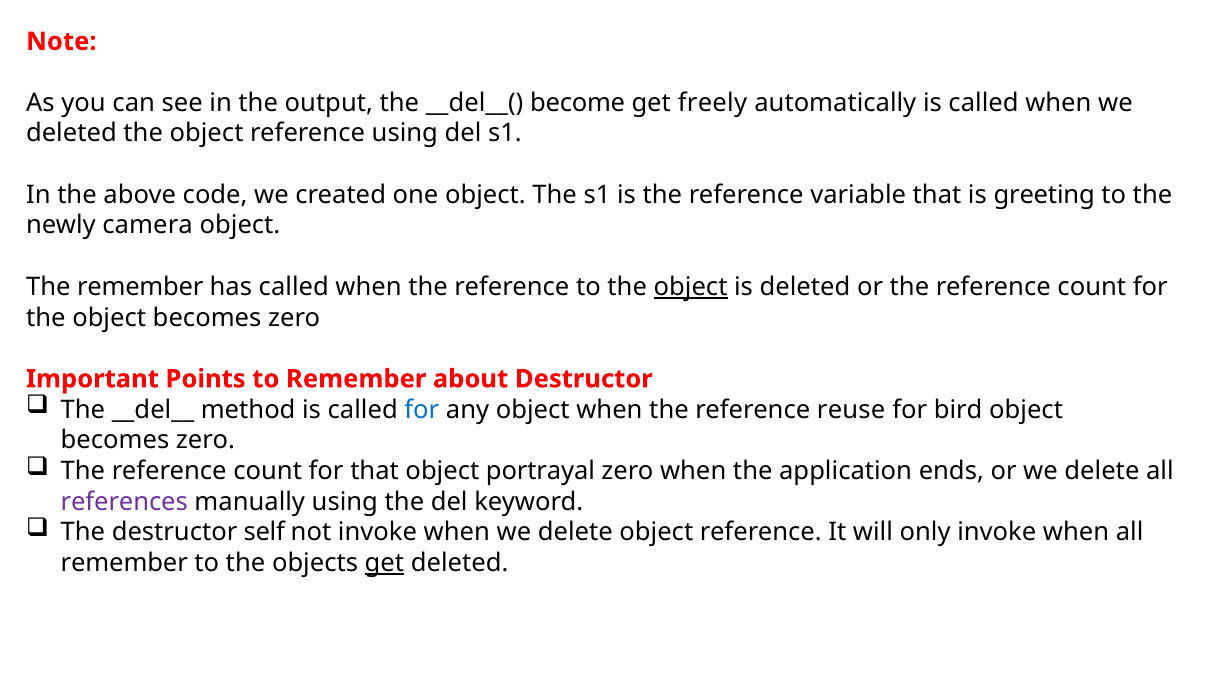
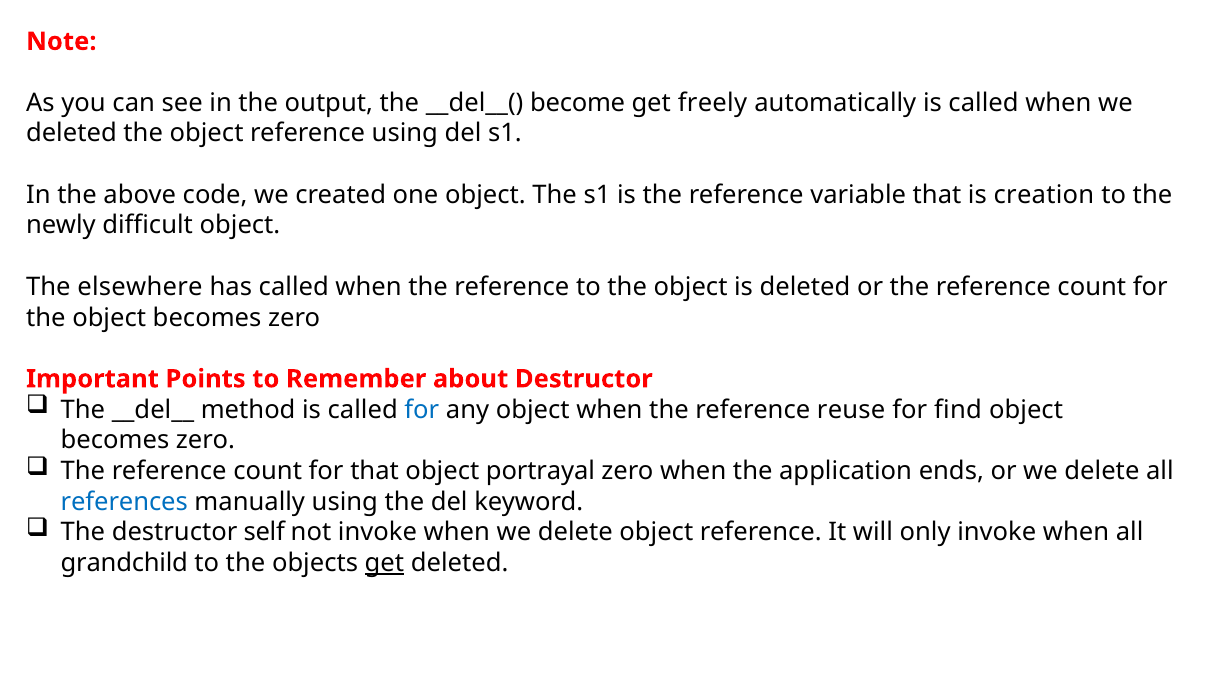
greeting: greeting -> creation (1044, 195)
camera: camera -> difficult (148, 226)
The remember: remember -> elsewhere (140, 287)
object underline: present -> none (691, 287)
bird: bird -> find (958, 410)
references colour: purple -> blue (124, 502)
remember: remember -> grandchild (124, 563)
